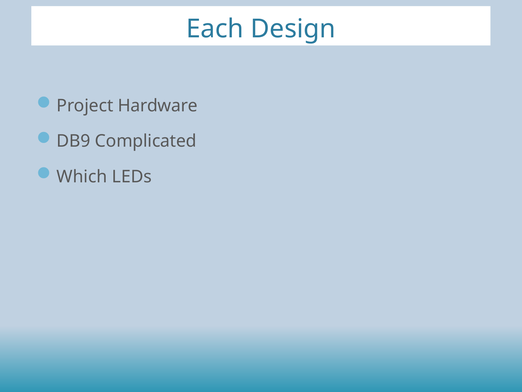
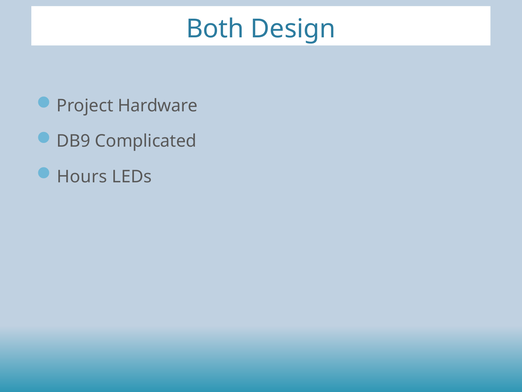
Each: Each -> Both (215, 29)
Which: Which -> Hours (82, 176)
